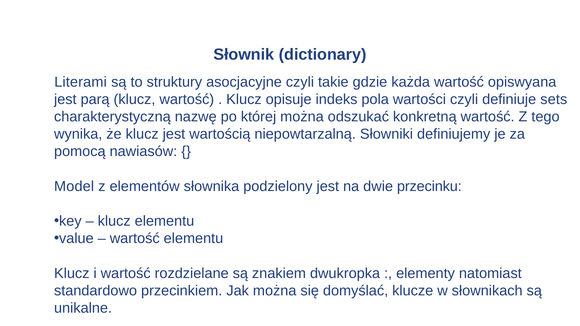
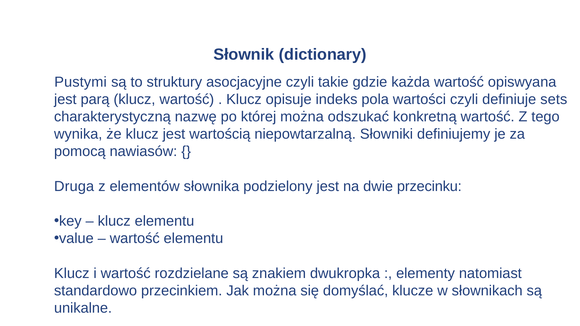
Literami: Literami -> Pustymi (81, 82)
Model: Model -> Druga (74, 186)
